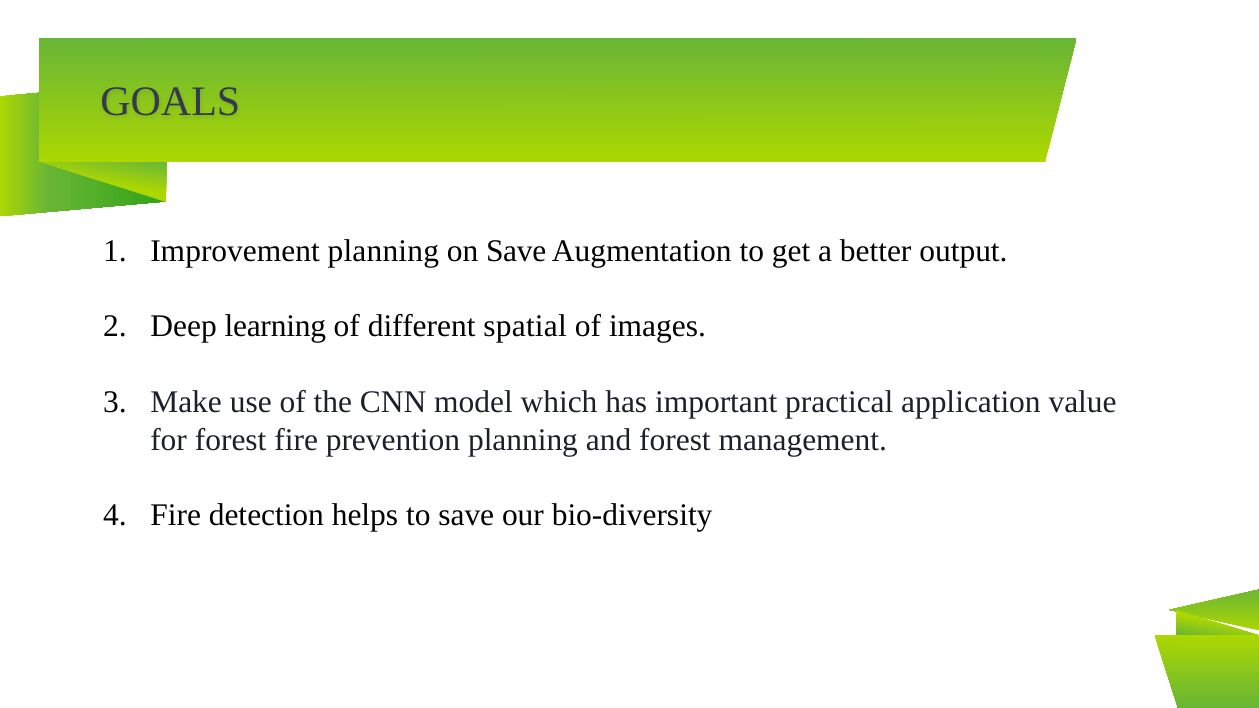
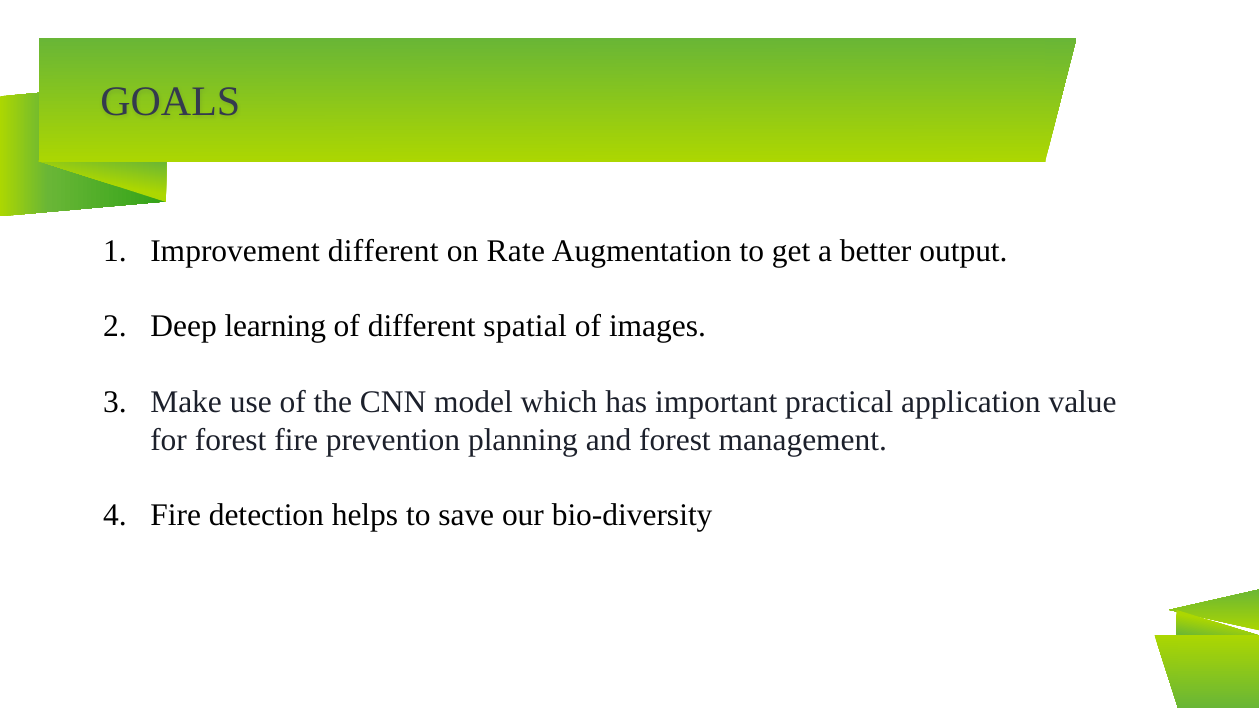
Improvement planning: planning -> different (383, 251)
on Save: Save -> Rate (516, 251)
